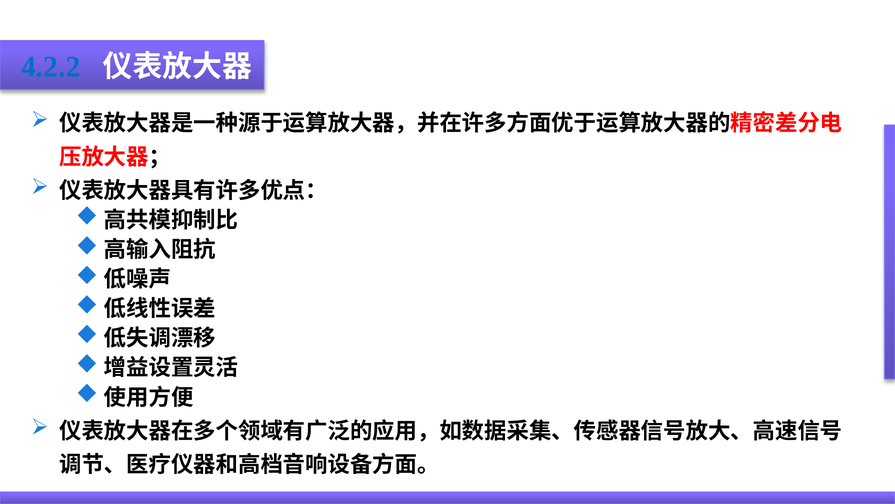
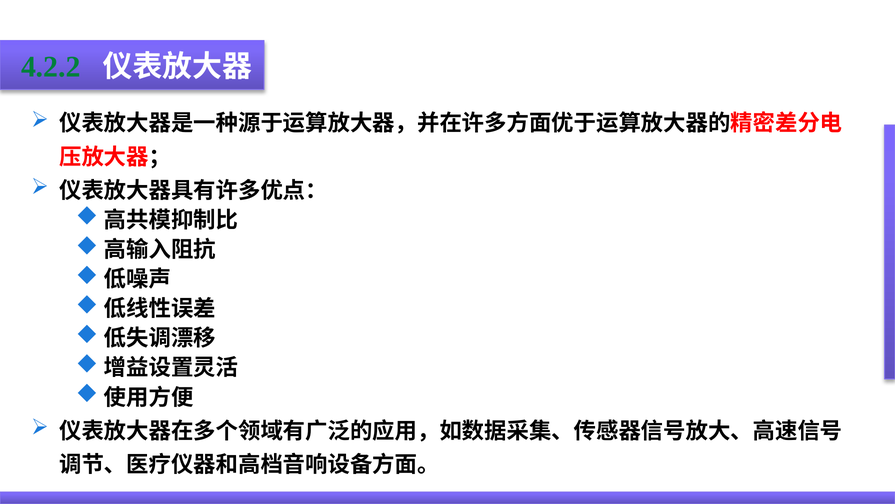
4.2.2 colour: blue -> green (51, 67)
